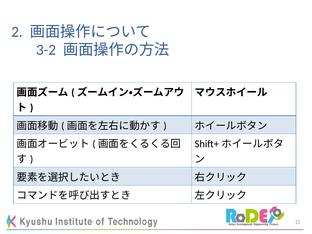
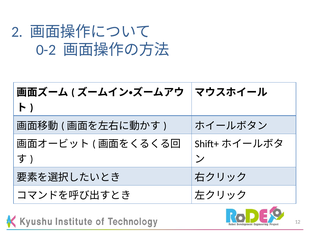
3-2: 3-2 -> 0-2 (46, 50)
